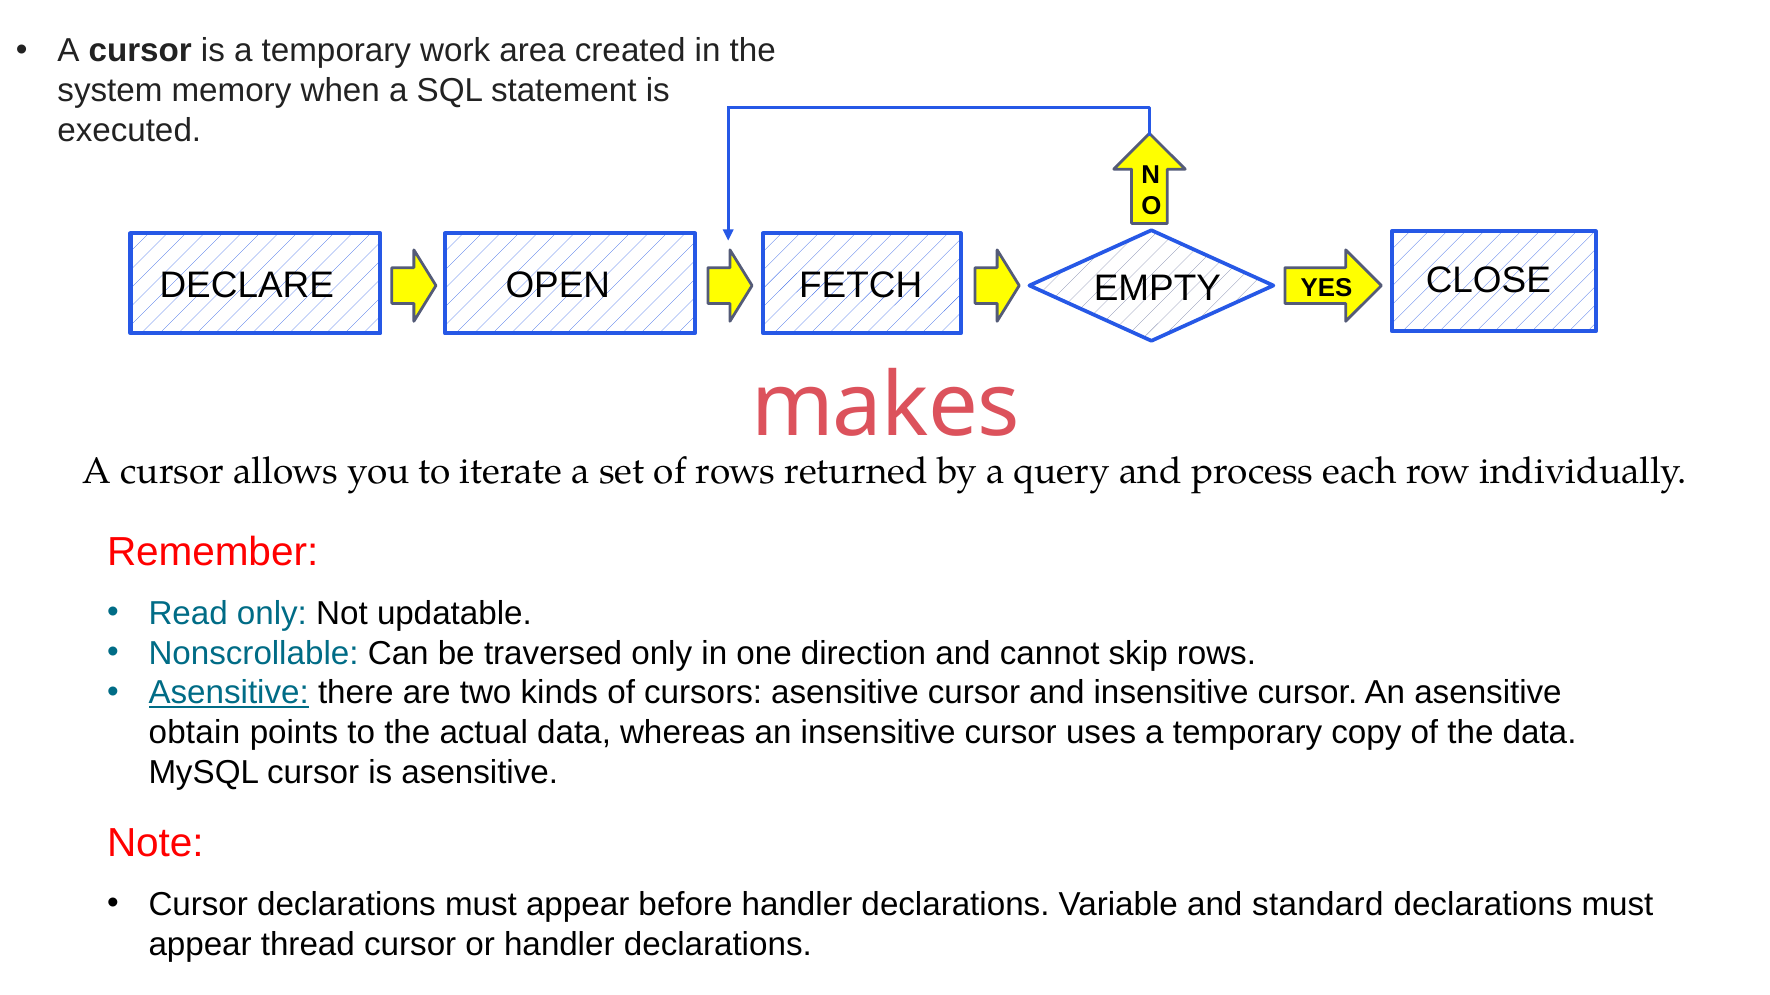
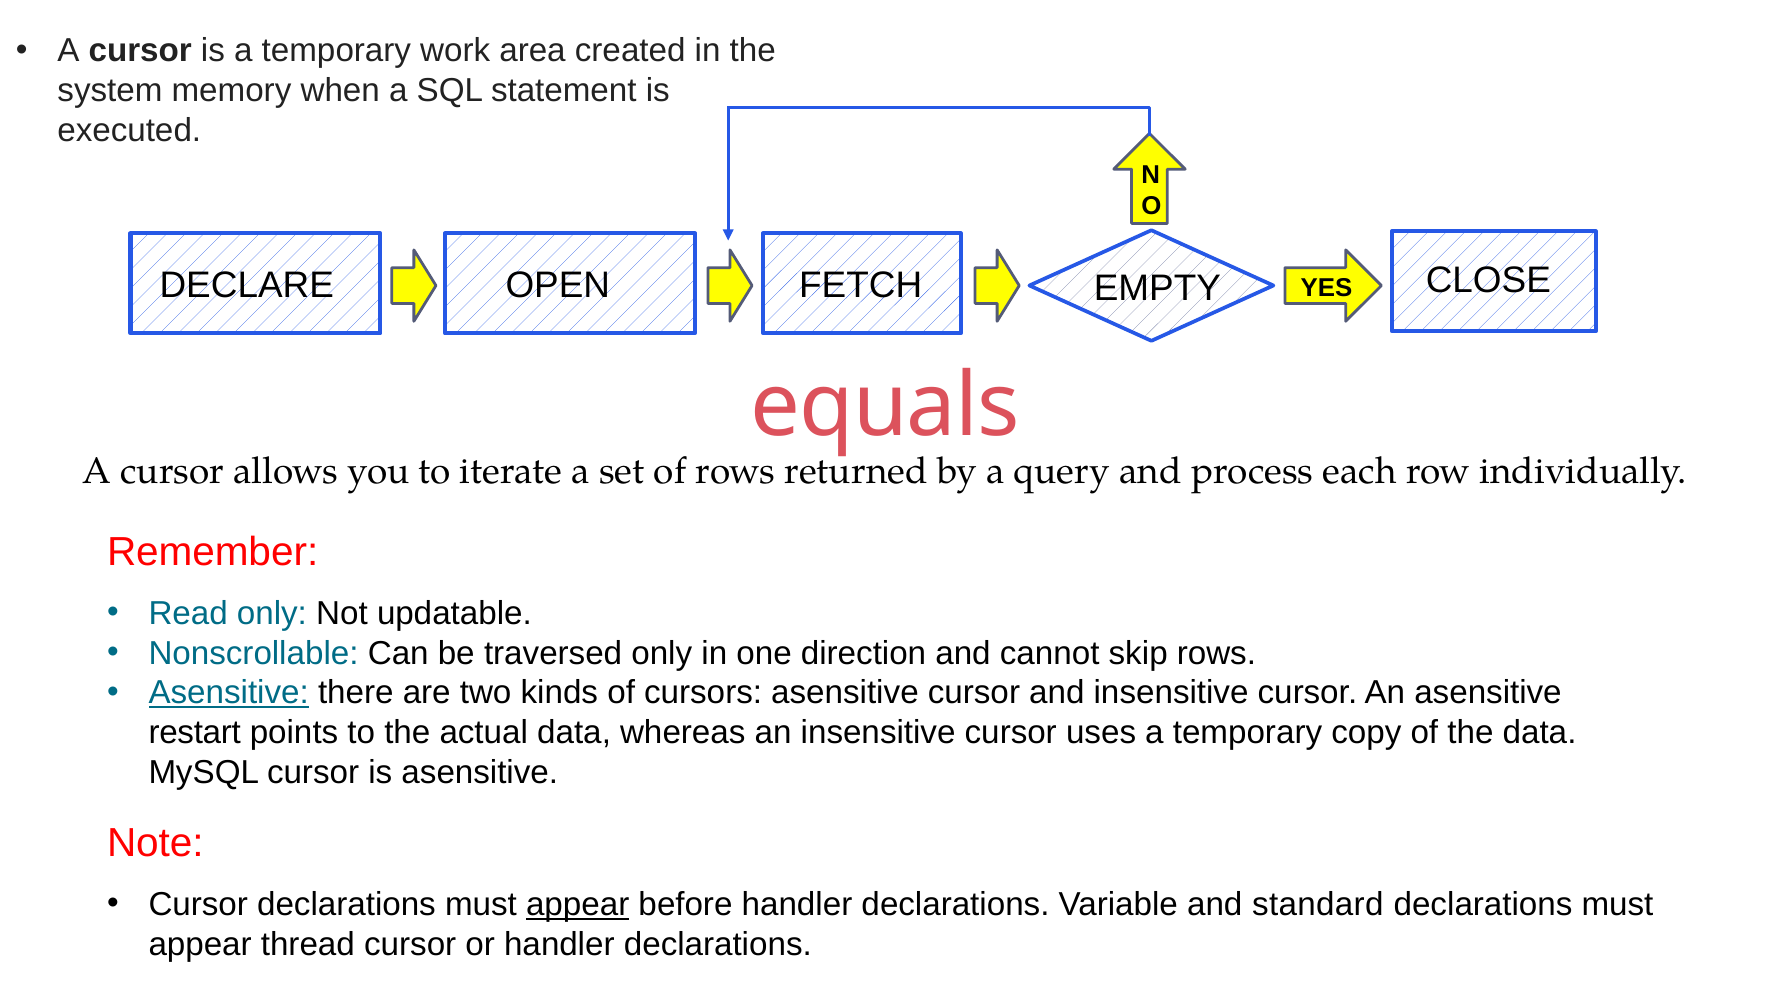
makes: makes -> equals (885, 406)
obtain: obtain -> restart (195, 733)
appear underline: none -> present (578, 905)
